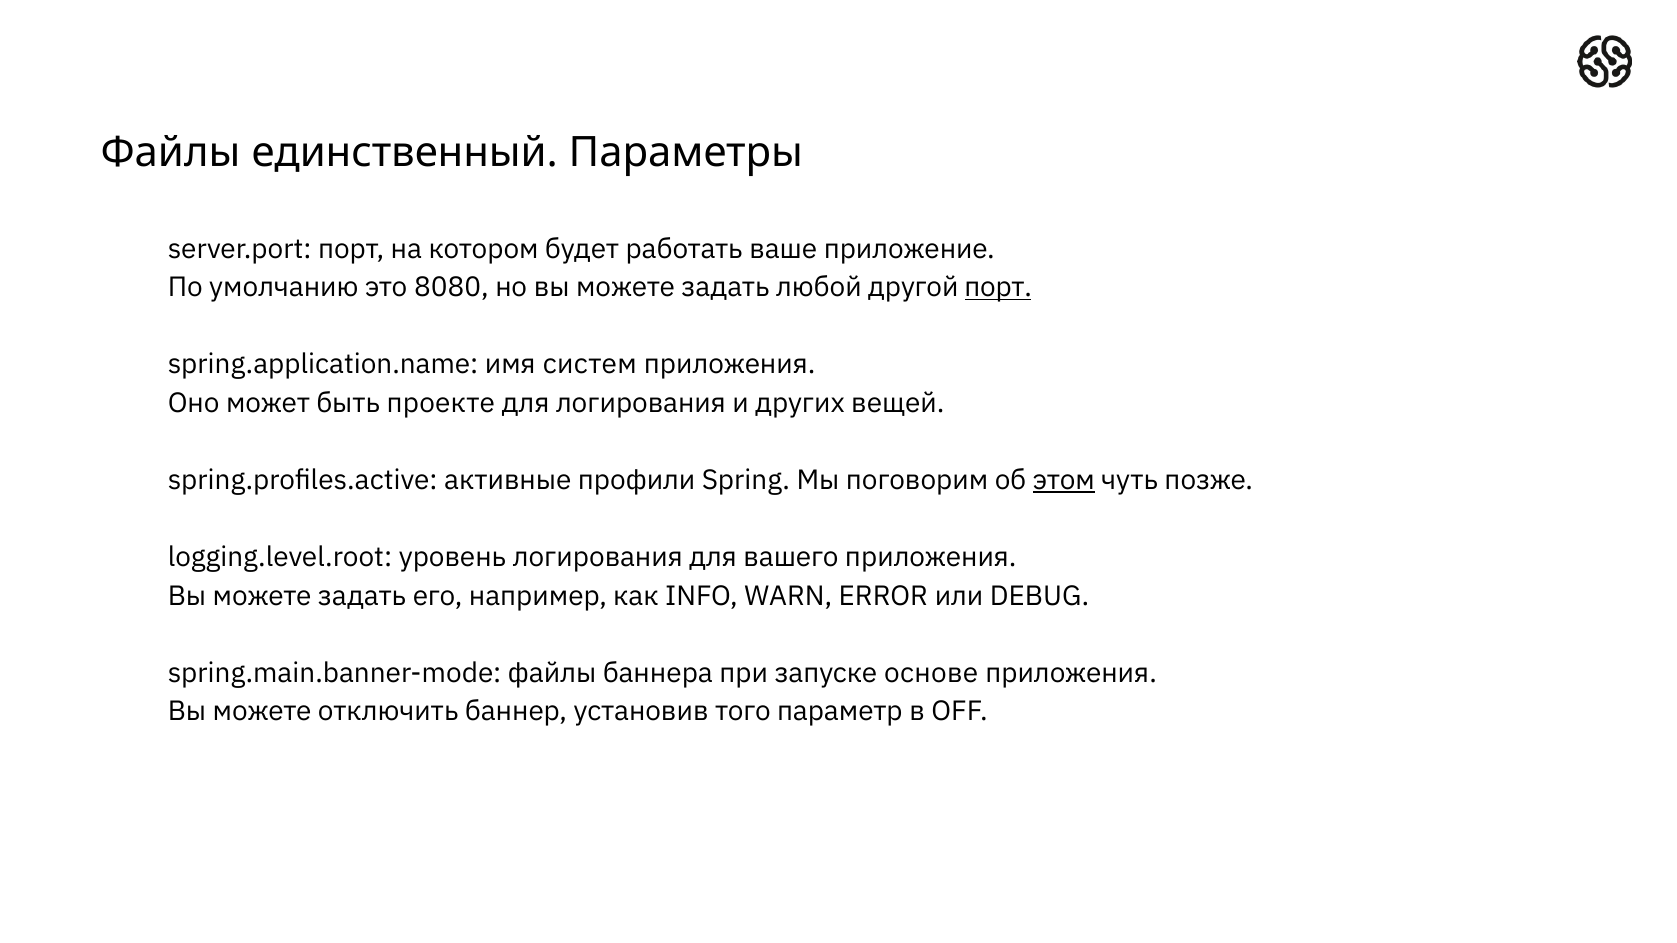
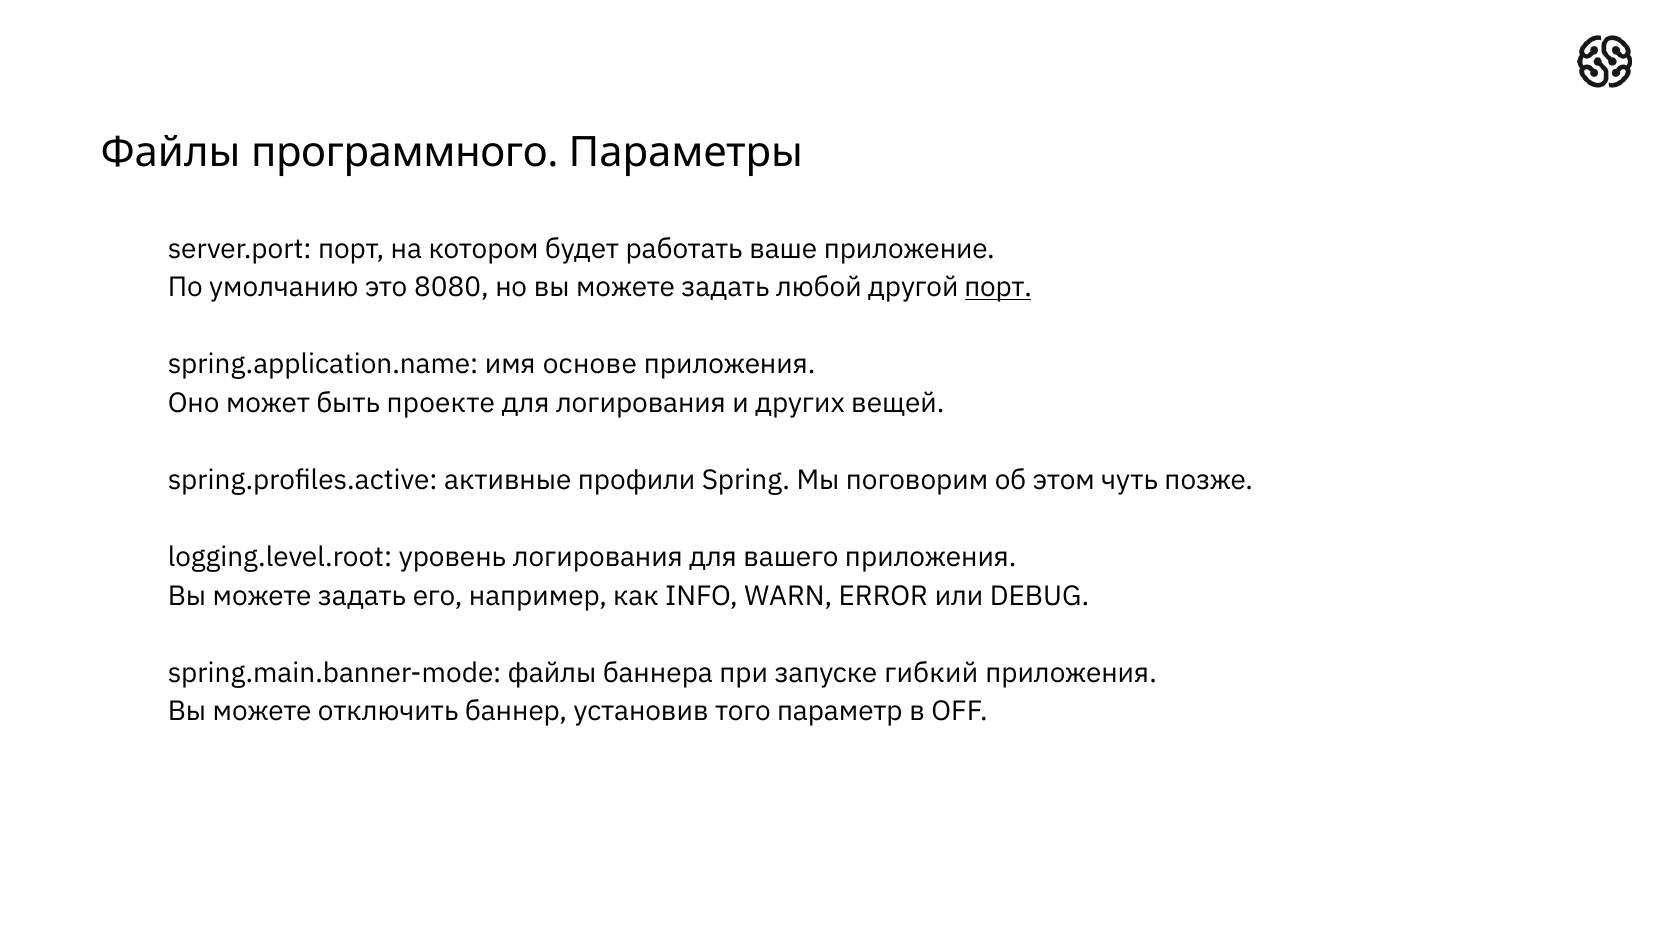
единственный: единственный -> программного (405, 153)
систем: систем -> основе (590, 365)
этом underline: present -> none (1064, 480)
основе: основе -> гибкий (931, 673)
